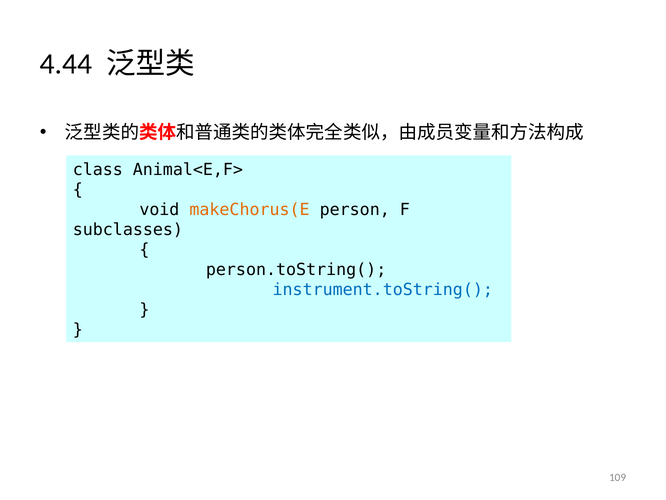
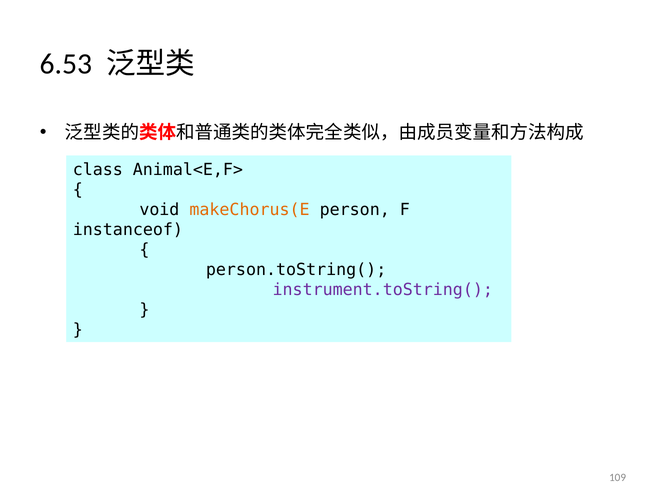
4.44: 4.44 -> 6.53 (66, 64)
subclasses: subclasses -> instanceof (128, 230)
instrument.toString( colour: blue -> purple (383, 290)
